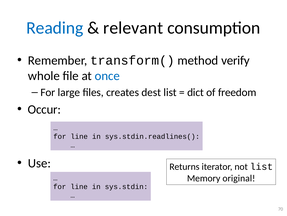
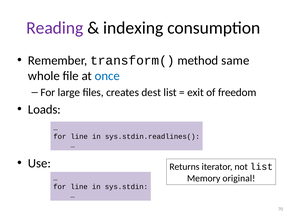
Reading colour: blue -> purple (55, 28)
relevant: relevant -> indexing (133, 28)
verify: verify -> same (235, 60)
dict: dict -> exit (195, 92)
Occur: Occur -> Loads (44, 109)
